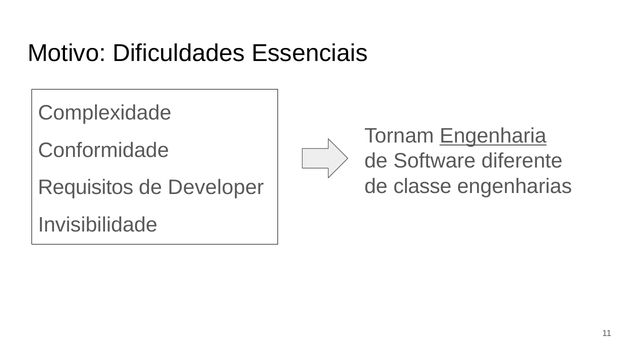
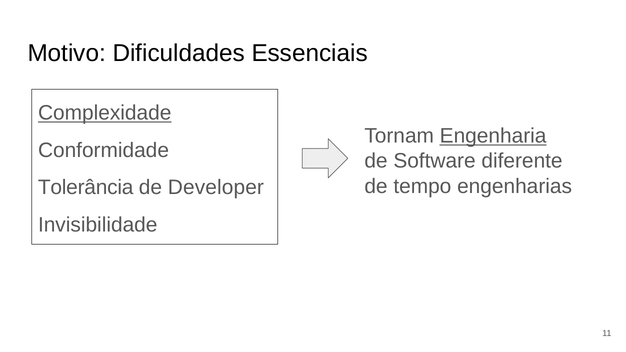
Complexidade underline: none -> present (105, 113)
classe: classe -> tempo (422, 186)
Requisitos: Requisitos -> Tolerância (86, 188)
